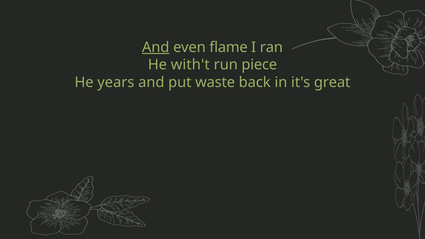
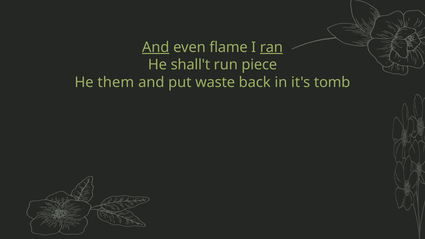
ran underline: none -> present (271, 47)
with't: with't -> shall't (190, 65)
years: years -> them (116, 82)
great: great -> tomb (332, 82)
